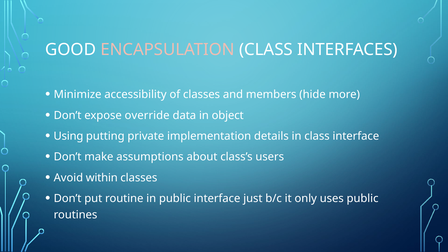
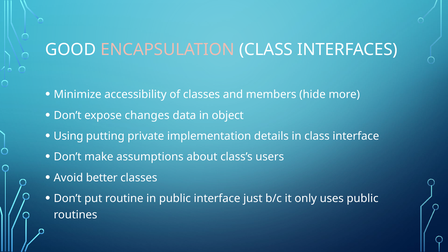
override: override -> changes (147, 115)
within: within -> better (102, 178)
